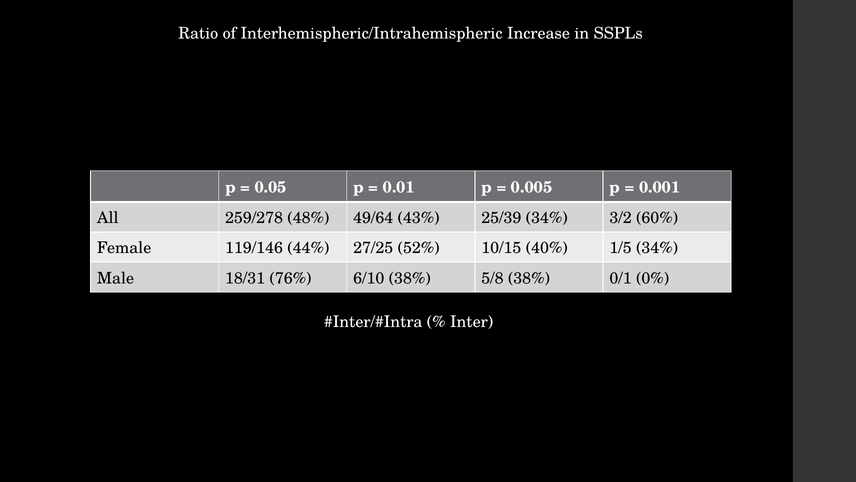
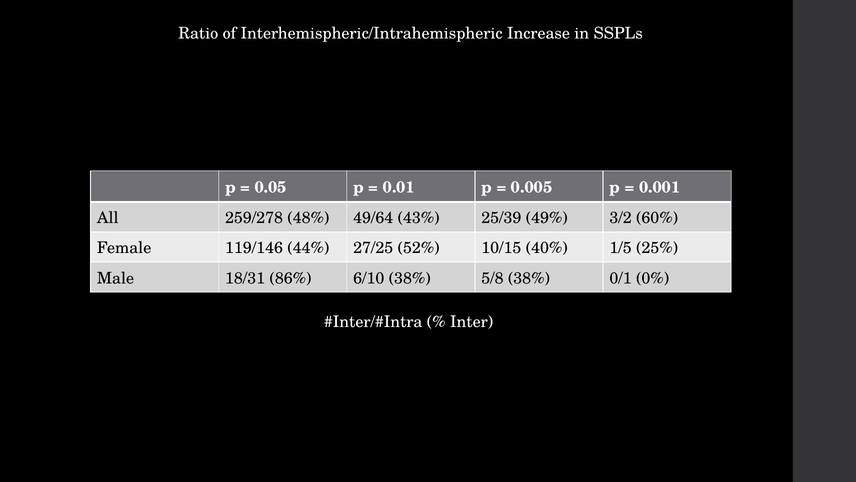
25/39 34%: 34% -> 49% (547, 218)
1/5 34%: 34% -> 25% (657, 248)
76%: 76% -> 86% (291, 278)
